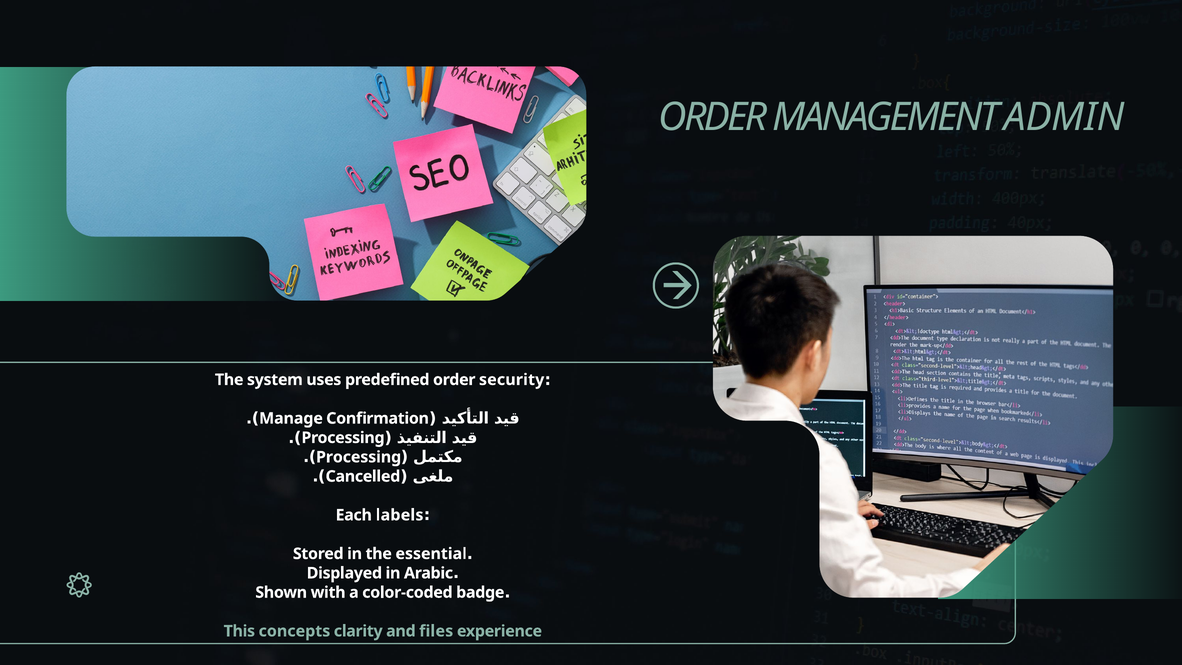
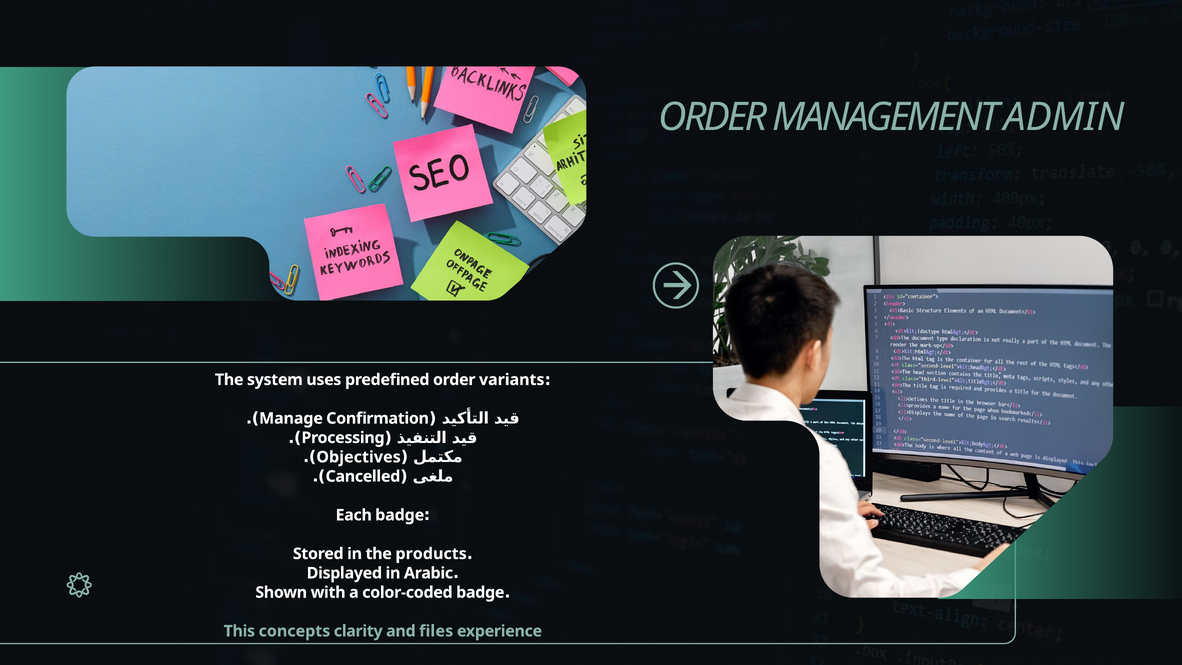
security: security -> variants (512, 380)
Processing: Processing -> Objectives (359, 457)
labels: labels -> badge (400, 515)
essential: essential -> products (431, 554)
